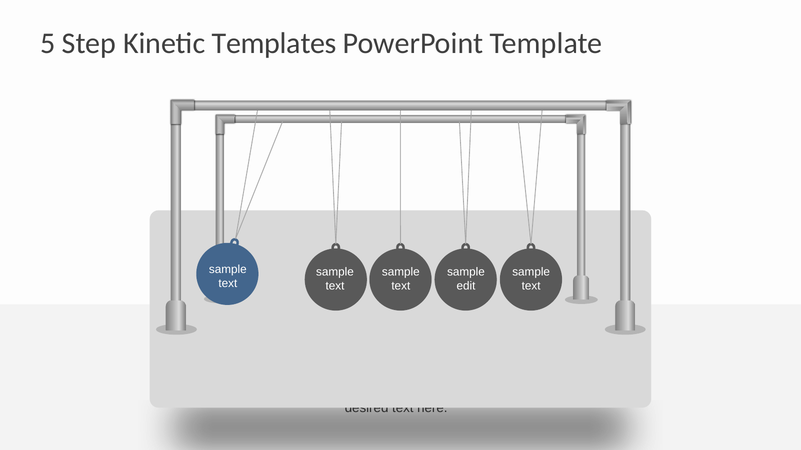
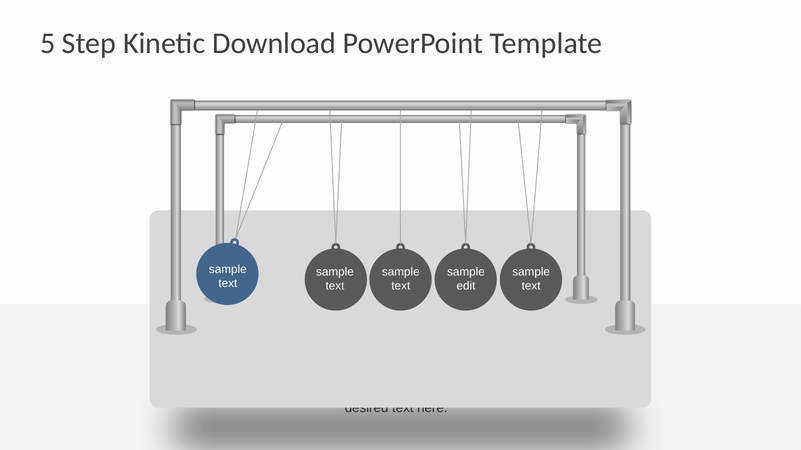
Templates: Templates -> Download (274, 43)
